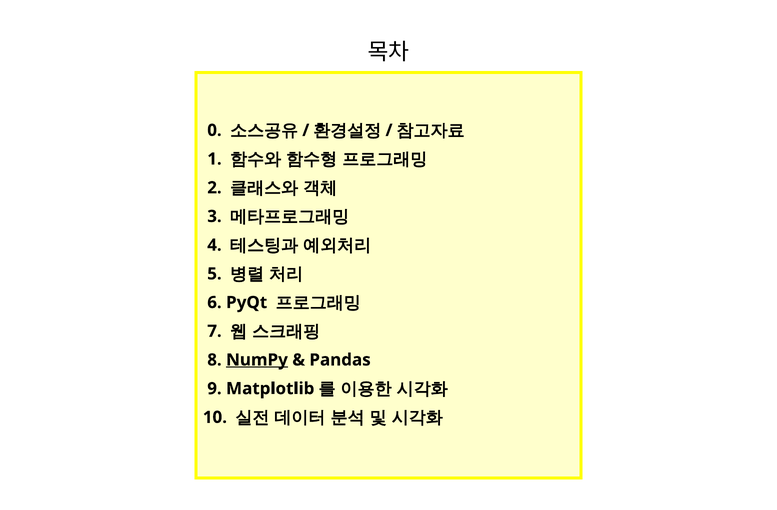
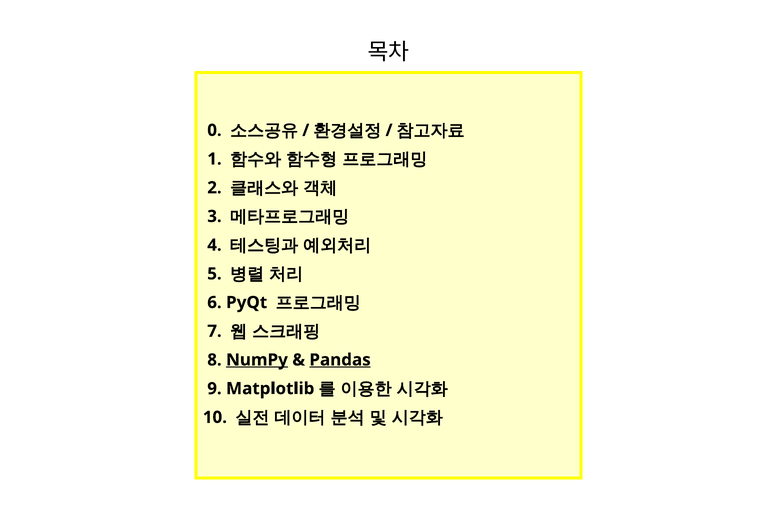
Pandas underline: none -> present (340, 360)
